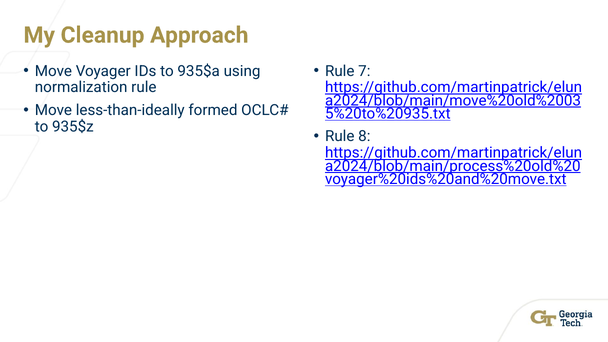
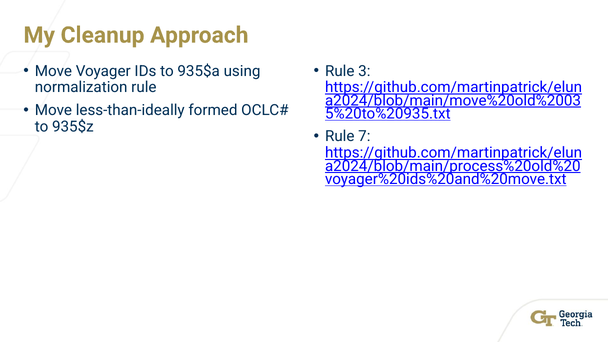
7: 7 -> 3 (364, 71)
8: 8 -> 7 (364, 136)
